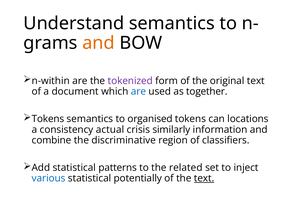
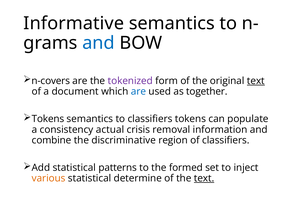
Understand: Understand -> Informative (74, 23)
and colour: orange -> blue (98, 43)
n-within: n-within -> n-covers (51, 81)
text underline: none -> present (256, 81)
to organised: organised -> classifiers (150, 119)
locations: locations -> populate (248, 119)
similarly: similarly -> removal (171, 130)
related: related -> formed (186, 168)
various colour: blue -> orange (49, 179)
potentially: potentially -> determine (138, 179)
